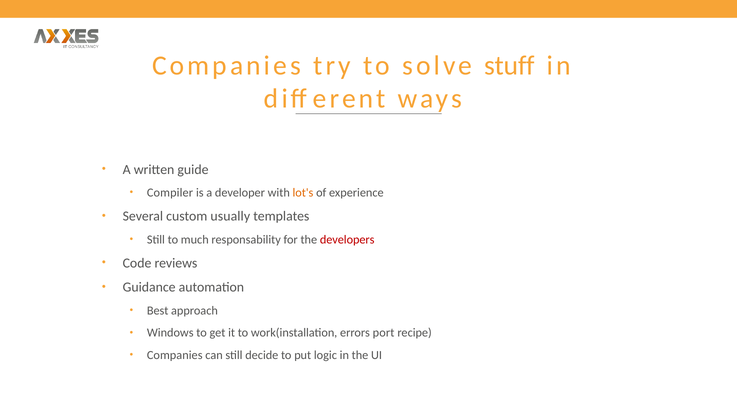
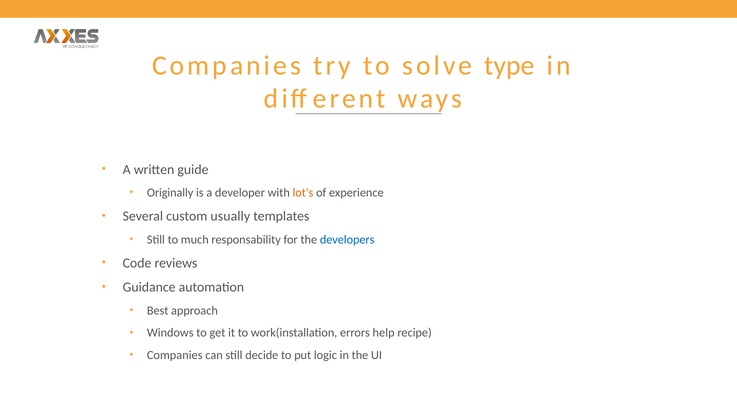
stuff: stuff -> type (509, 66)
Compiler: Compiler -> Originally (170, 193)
developers colour: red -> blue (347, 239)
port: port -> help (384, 333)
